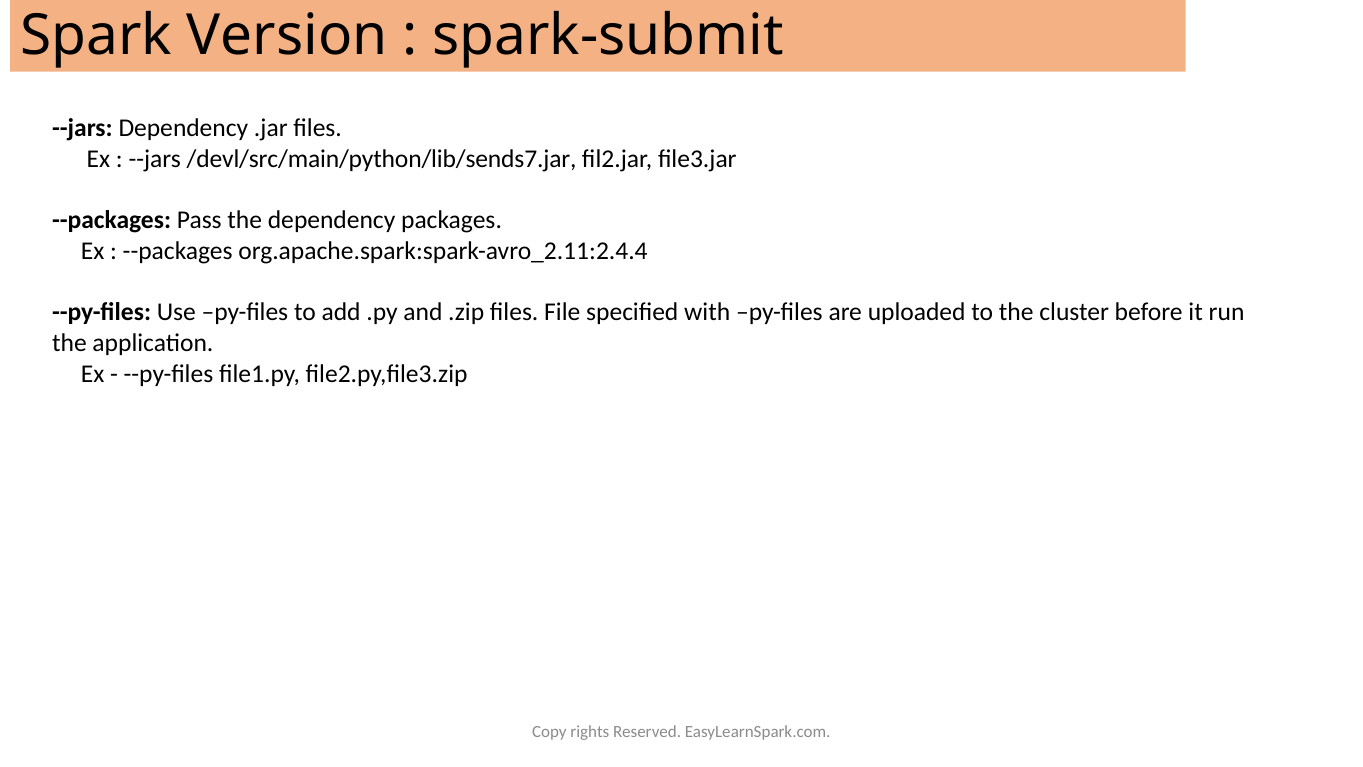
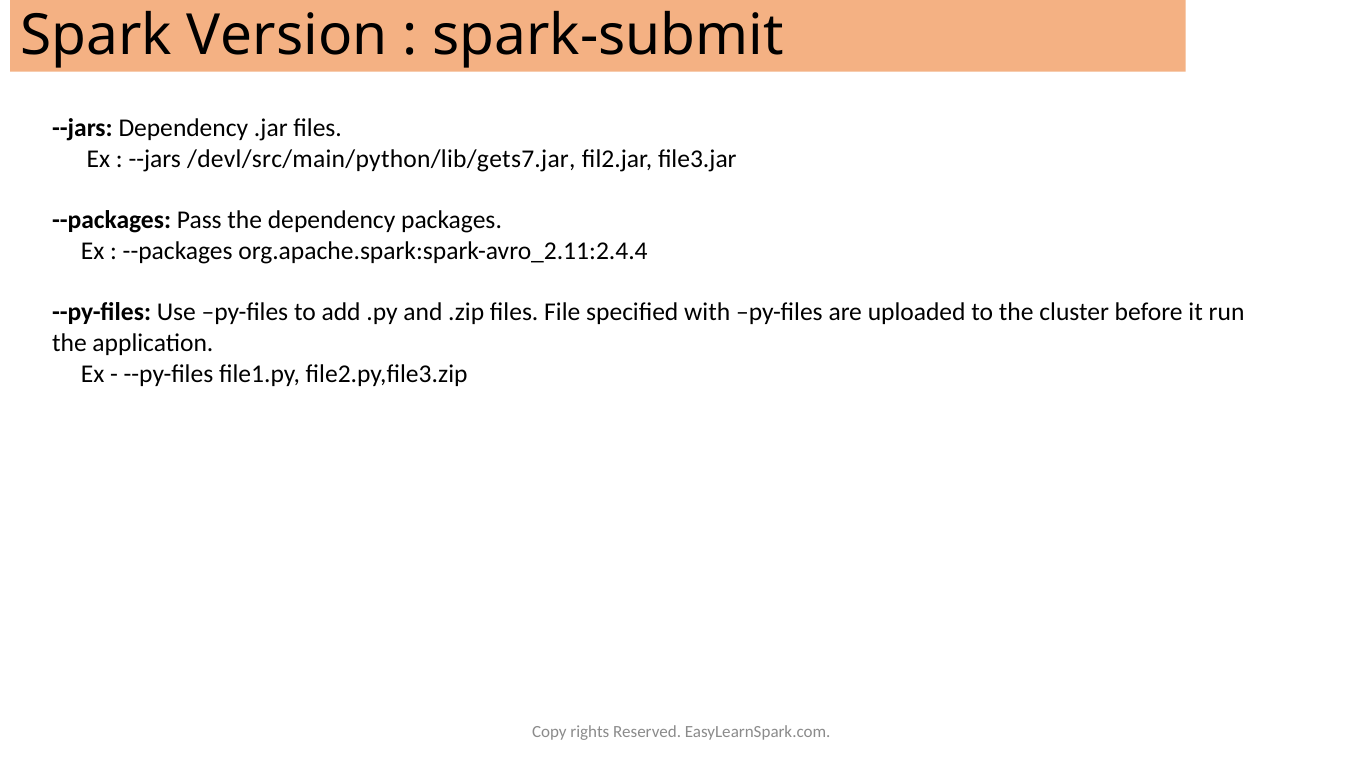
/devl/src/main/python/lib/sends7.jar: /devl/src/main/python/lib/sends7.jar -> /devl/src/main/python/lib/gets7.jar (381, 159)
